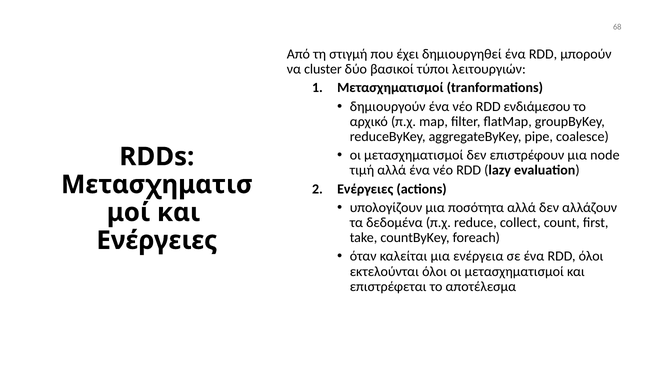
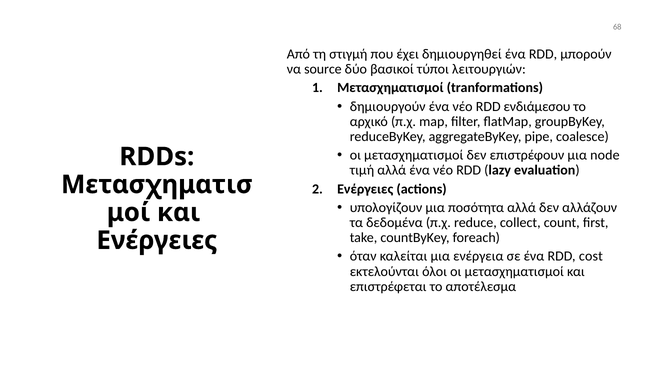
cluster: cluster -> source (323, 69)
RDD όλοι: όλοι -> cost (591, 257)
